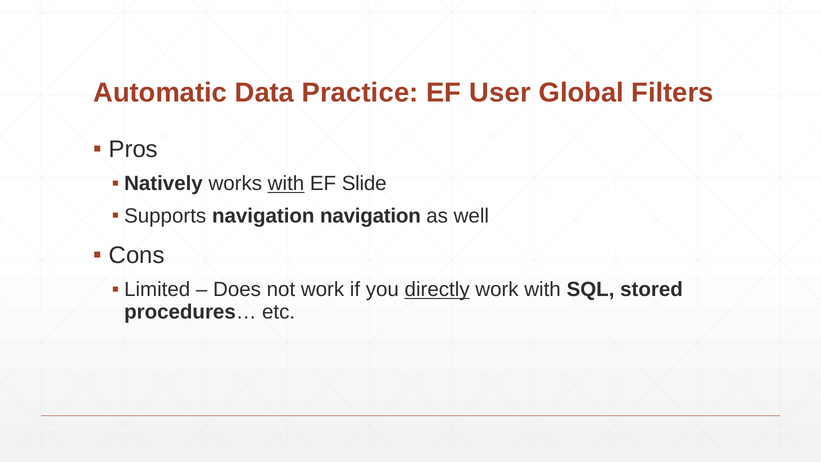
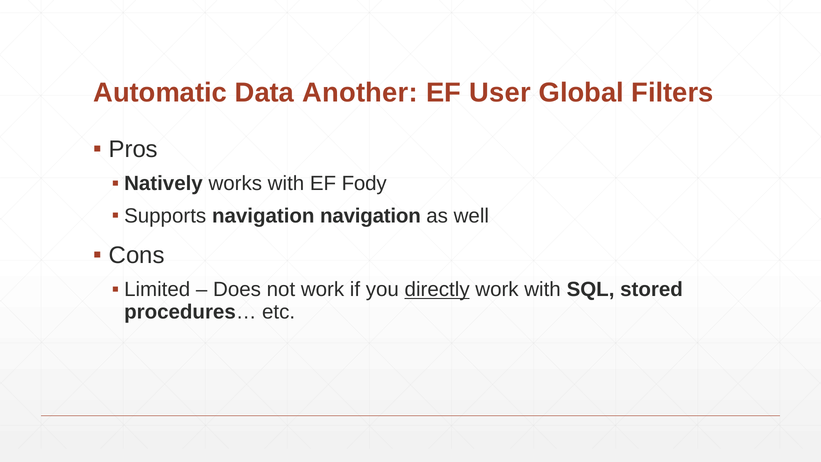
Practice: Practice -> Another (360, 93)
with underline: present -> none (286, 184)
Slide: Slide -> Fody (364, 184)
